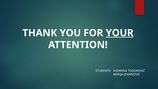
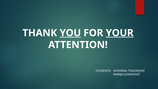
YOU underline: none -> present (70, 33)
